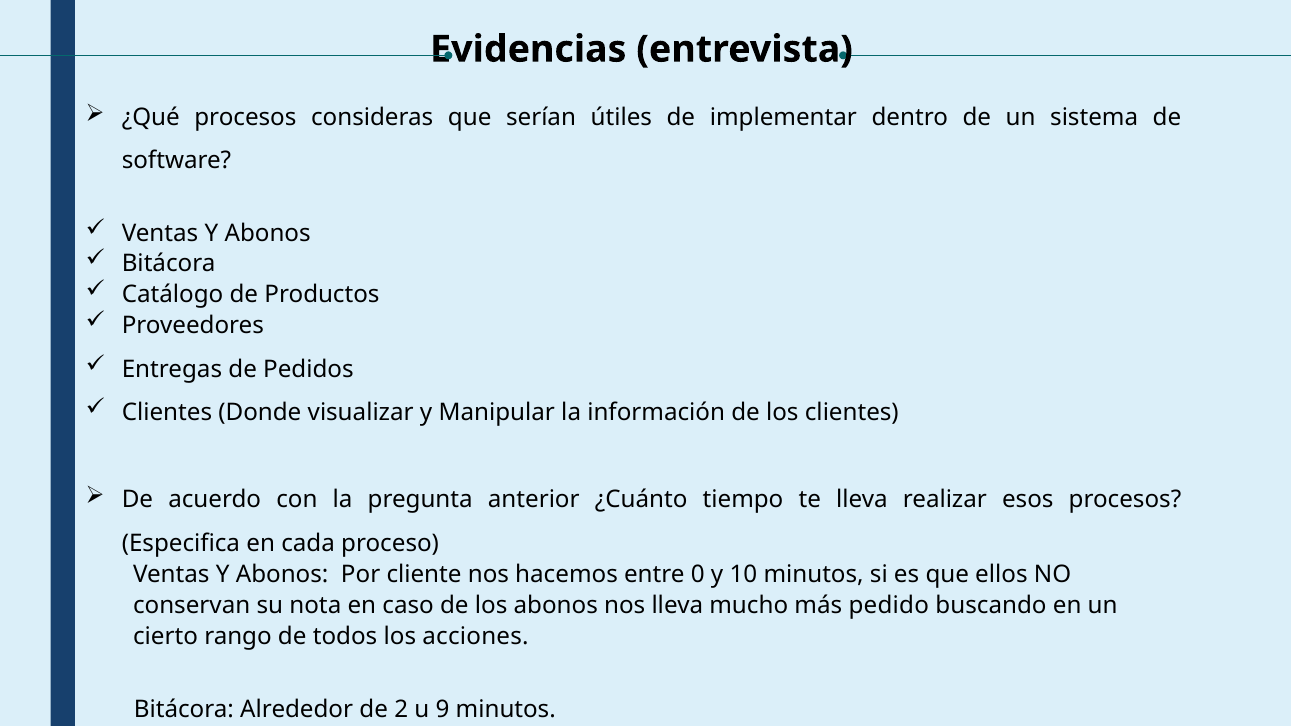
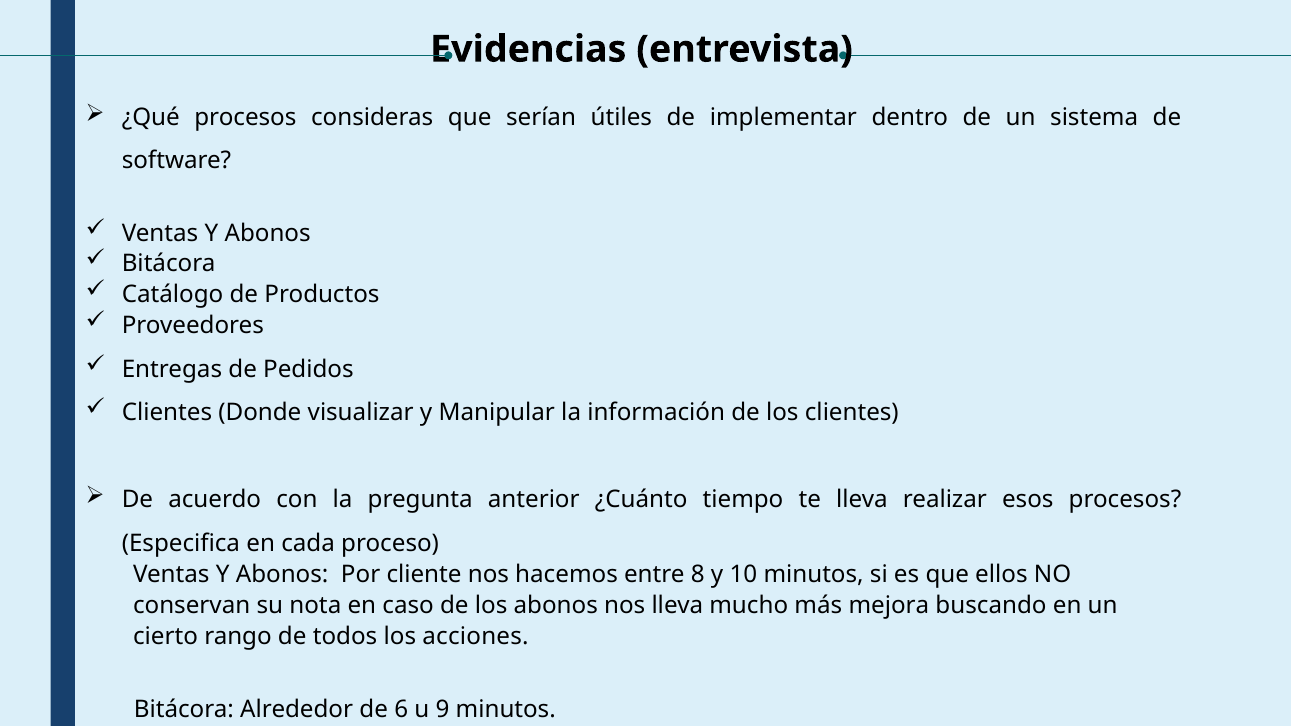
0: 0 -> 8 (698, 574)
pedido: pedido -> mejora (889, 606)
2: 2 -> 6 (401, 710)
